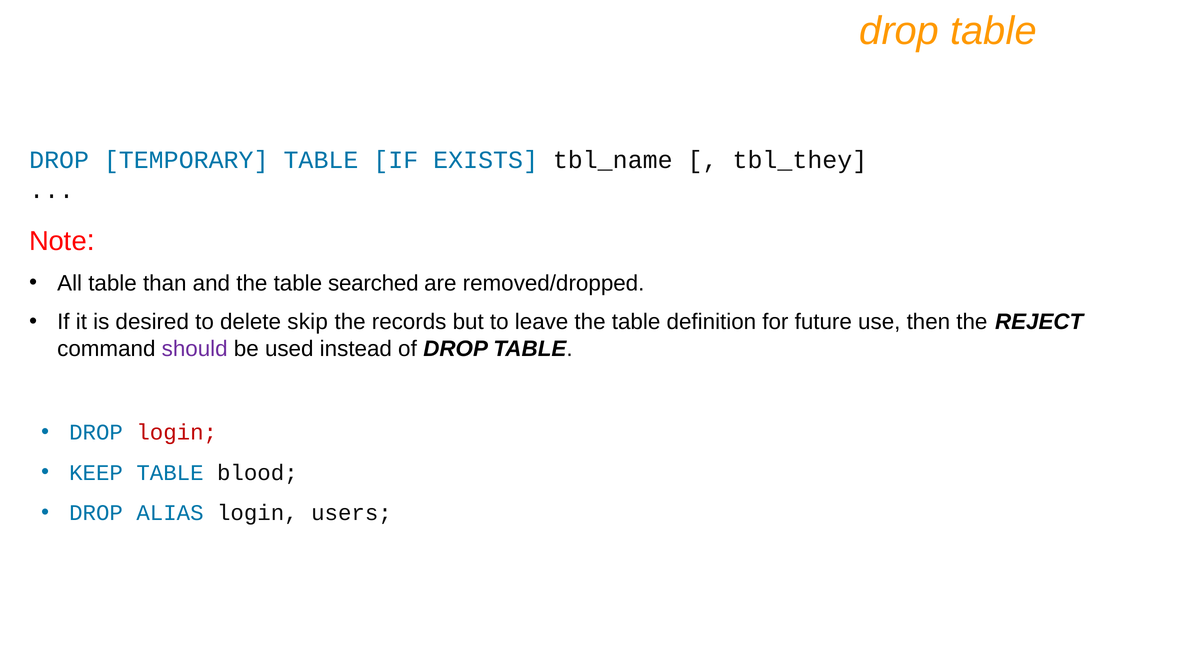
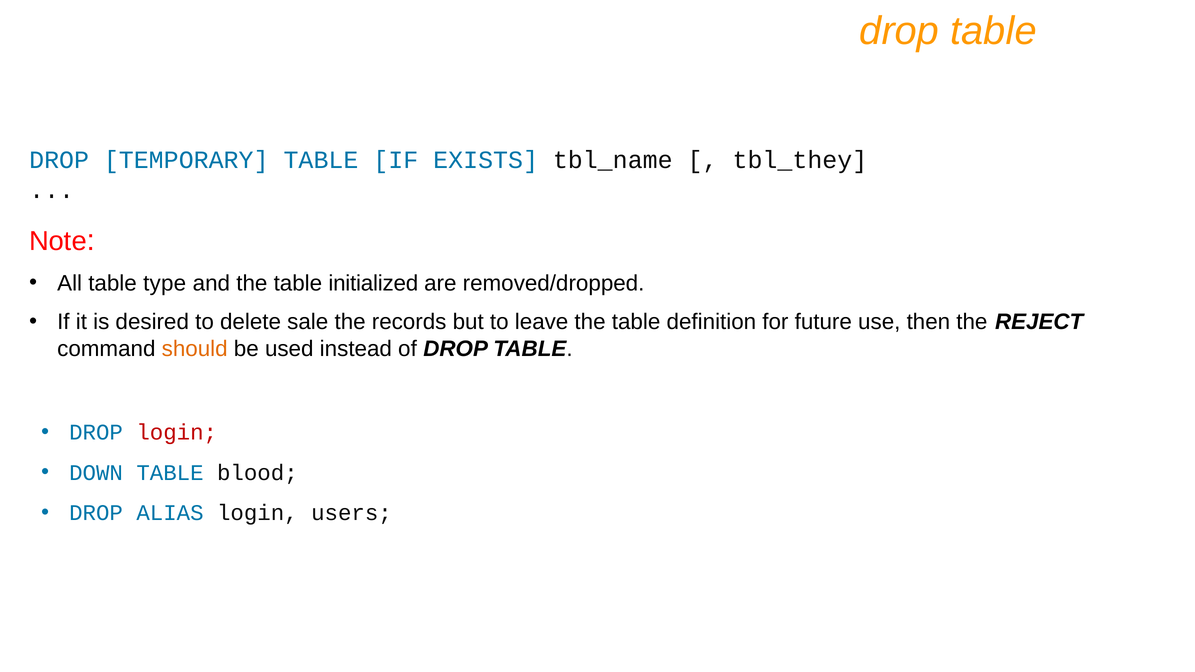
than: than -> type (165, 283)
searched: searched -> initialized (373, 283)
skip: skip -> sale (308, 322)
should colour: purple -> orange (195, 349)
KEEP: KEEP -> DOWN (96, 473)
